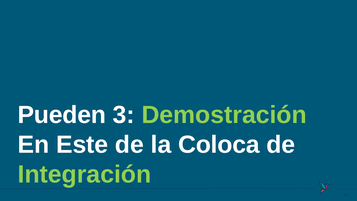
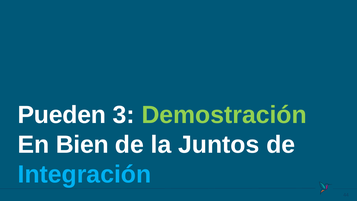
Este: Este -> Bien (82, 145)
Coloca: Coloca -> Juntos (219, 145)
Integración colour: light green -> light blue (84, 174)
